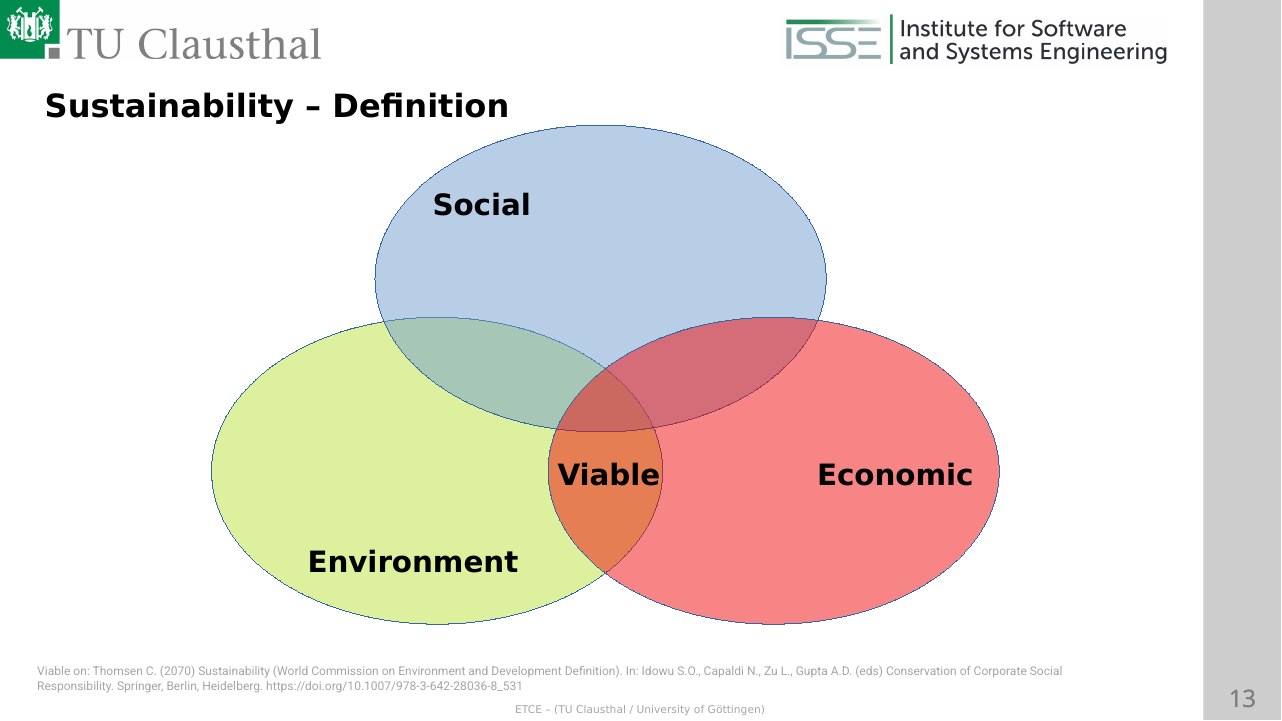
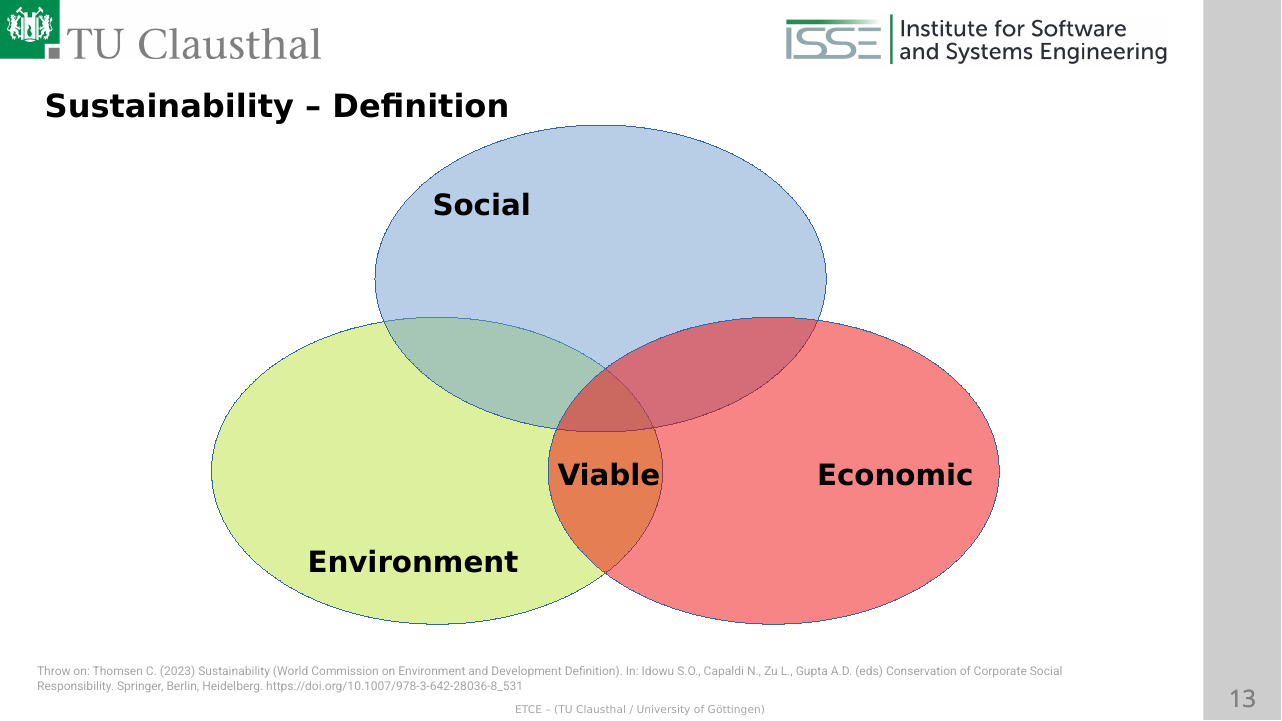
Viable: Viable -> Throw (54, 672)
2070: 2070 -> 2023 (178, 672)
